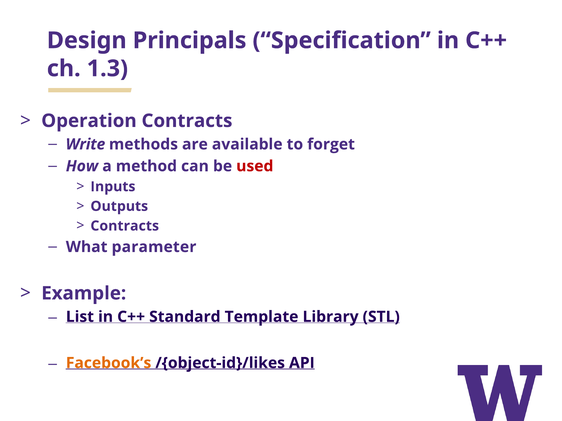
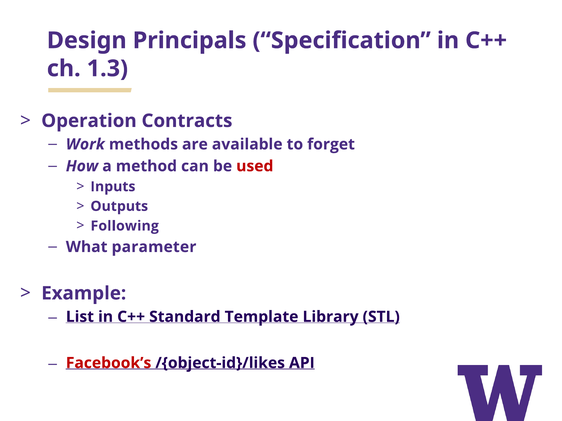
Write: Write -> Work (85, 144)
Contracts: Contracts -> Following (125, 226)
Facebook’s colour: orange -> red (109, 363)
